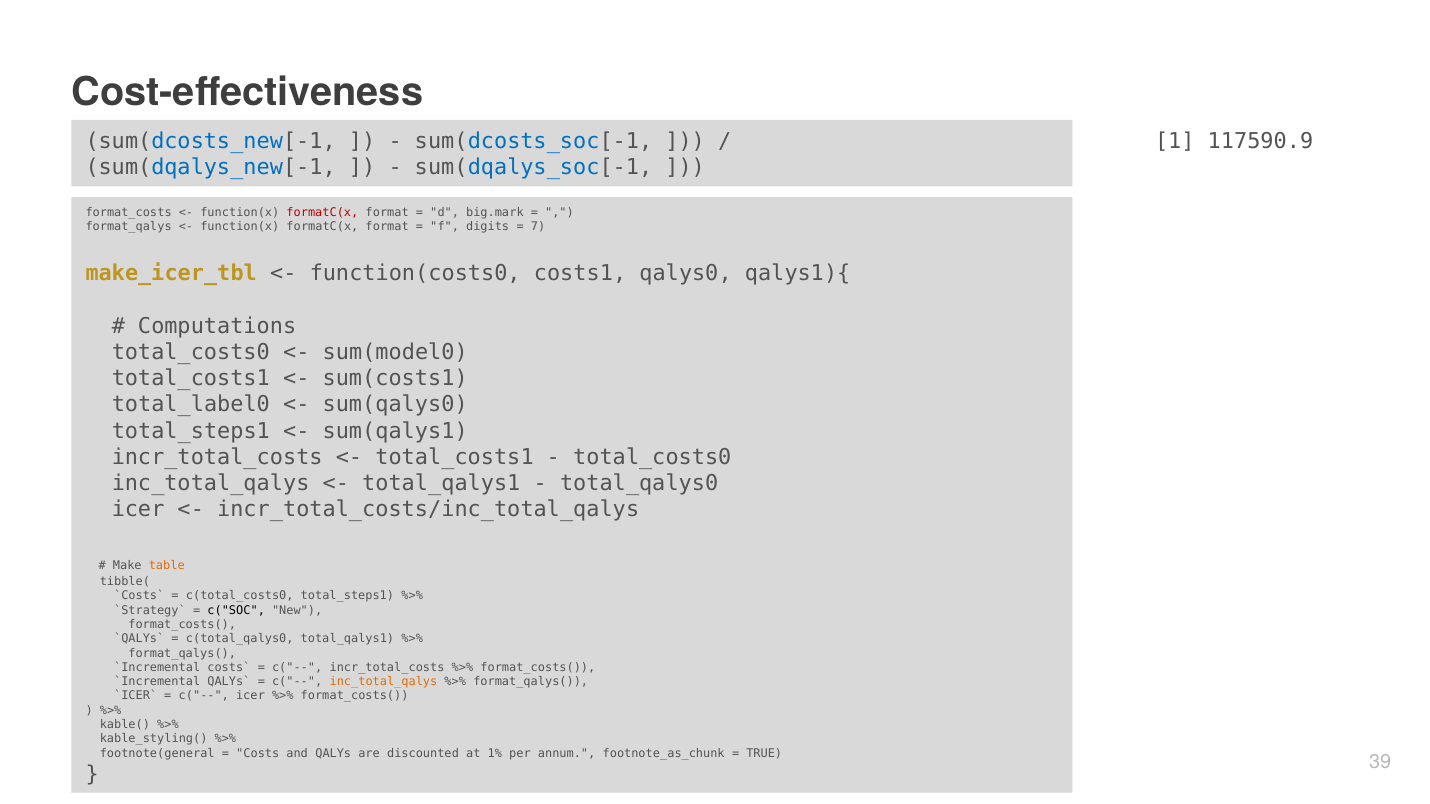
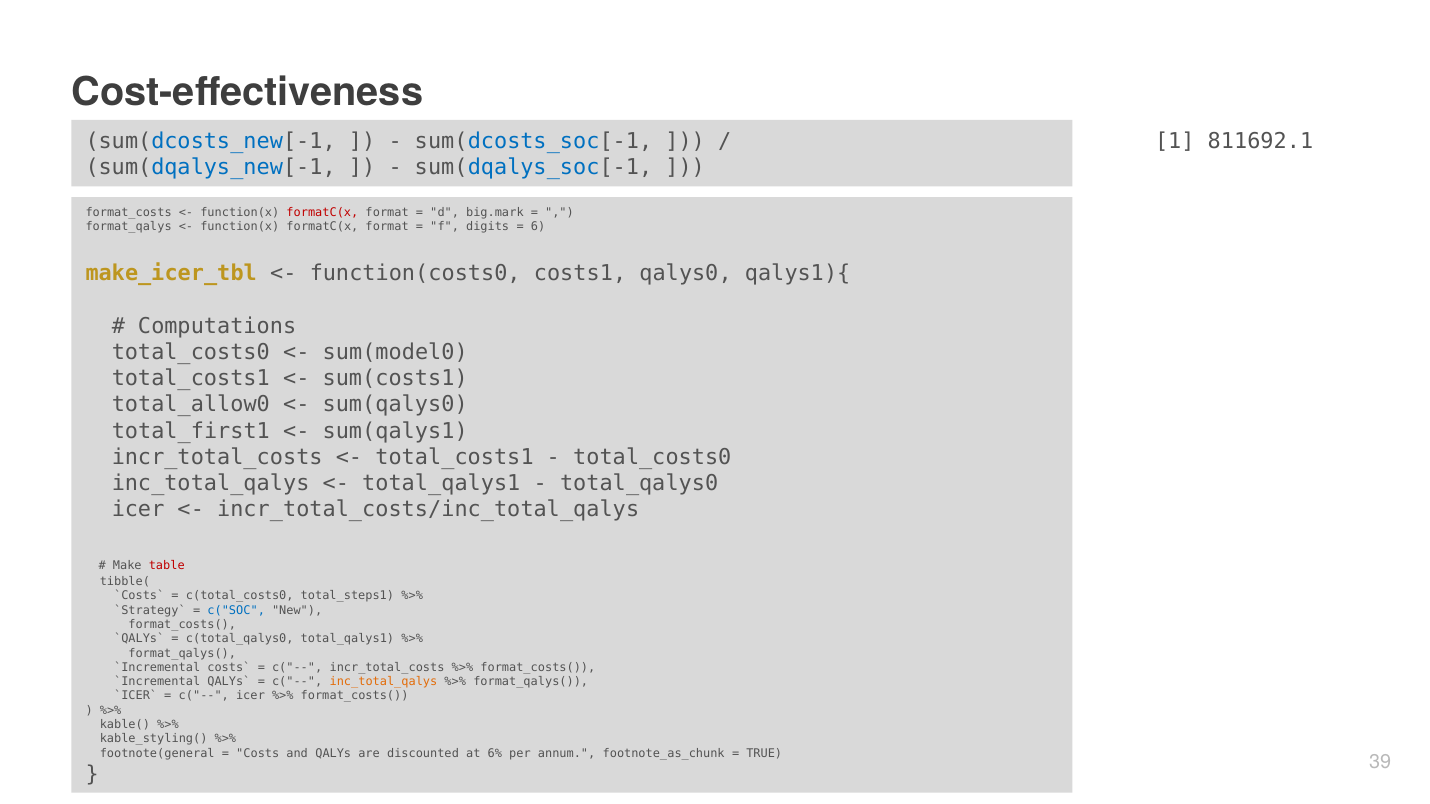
117590.9: 117590.9 -> 811692.1 (1260, 142)
7: 7 -> 6 (538, 227)
total_label0: total_label0 -> total_allow0 (191, 405)
total_steps1: total_steps1 -> total_first1 (191, 431)
table colour: orange -> red (167, 566)
c("SOC colour: black -> blue (236, 611)
1%: 1% -> 6% (495, 754)
